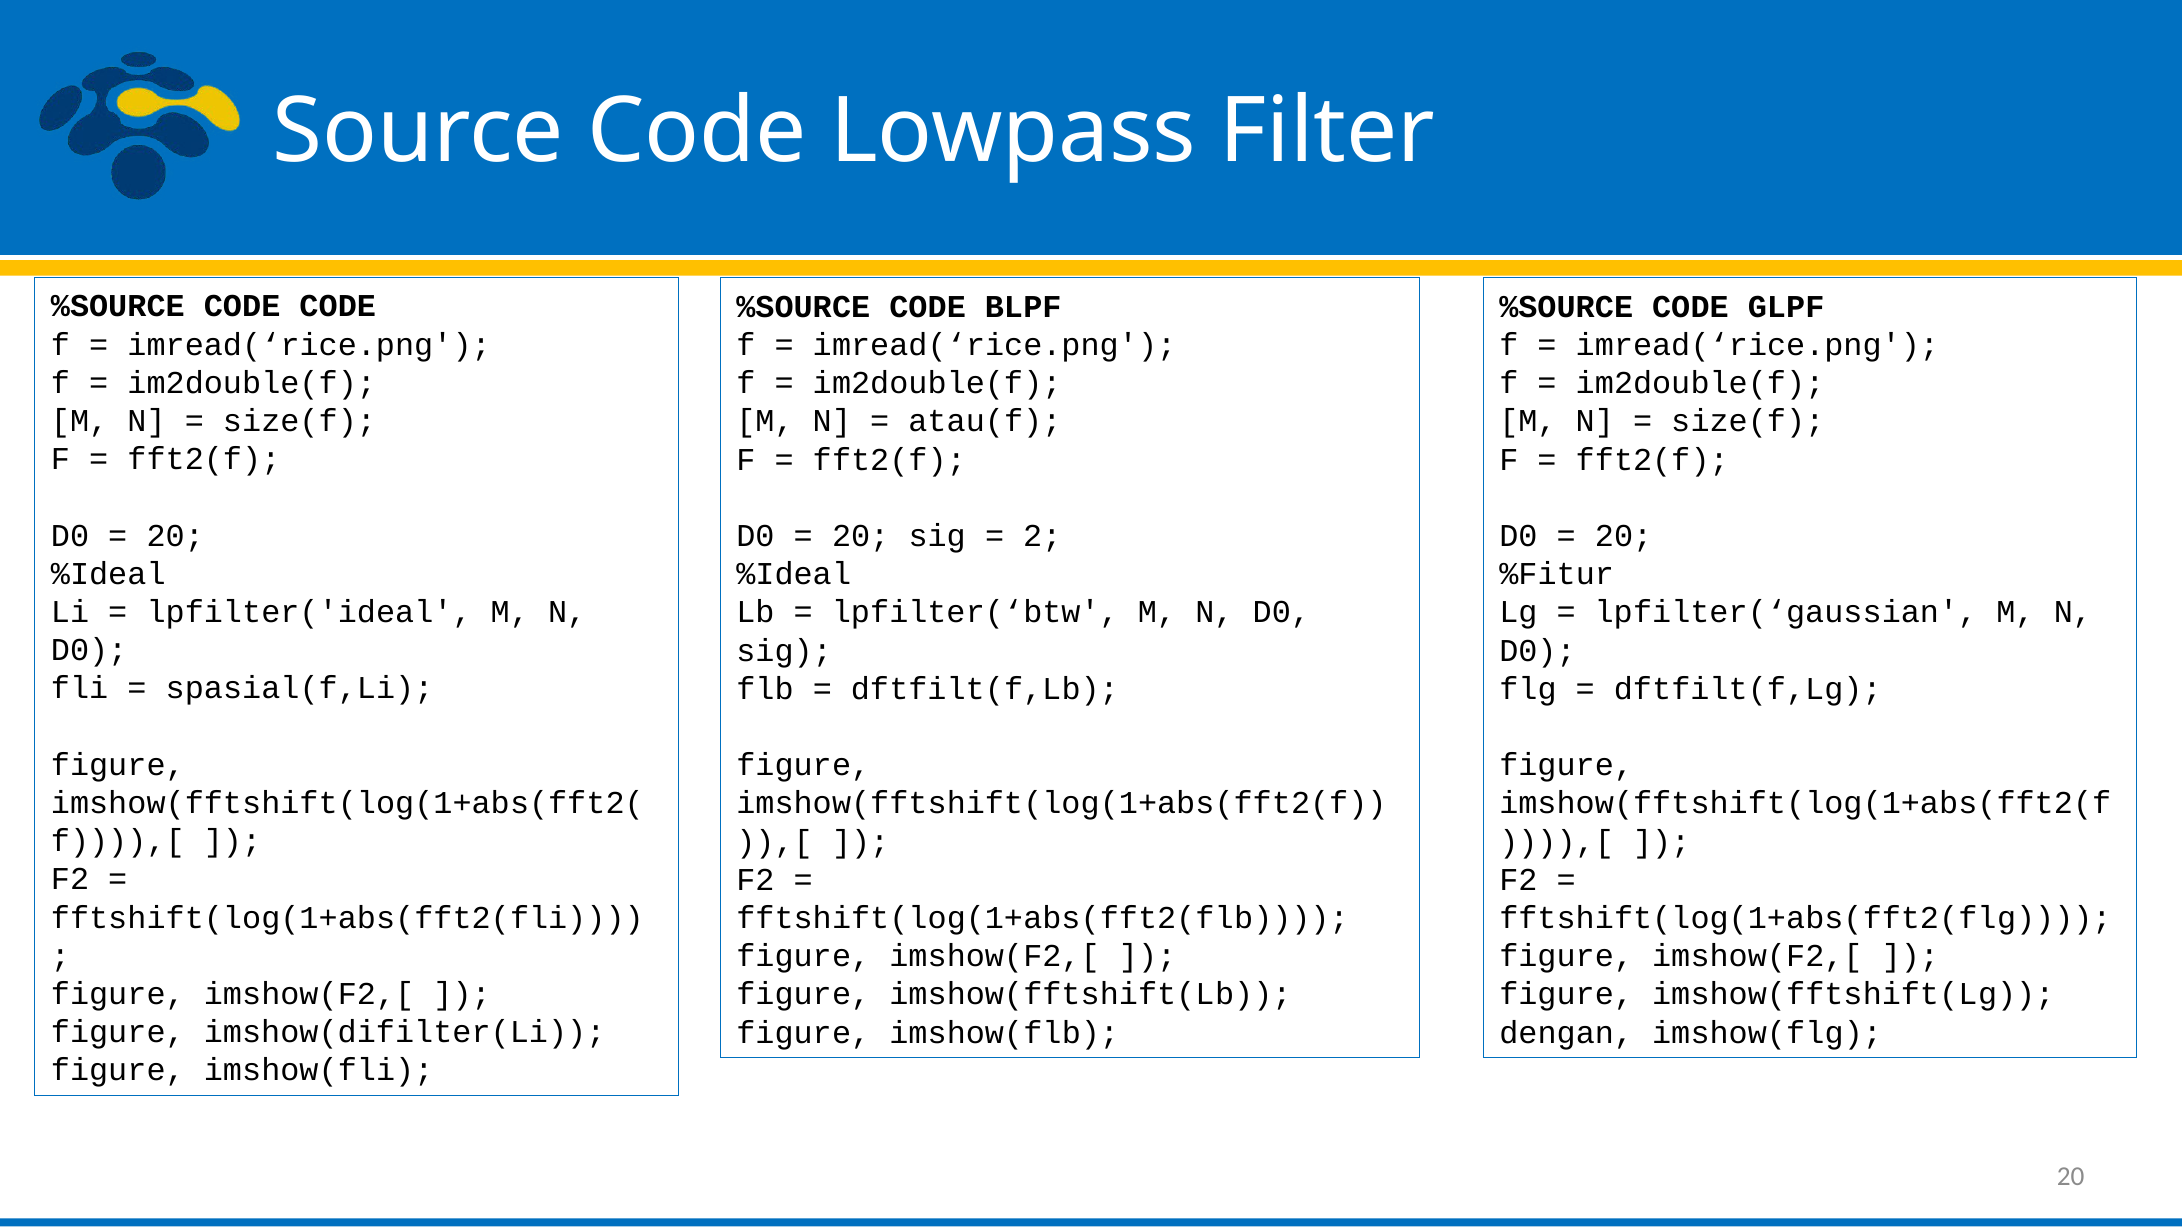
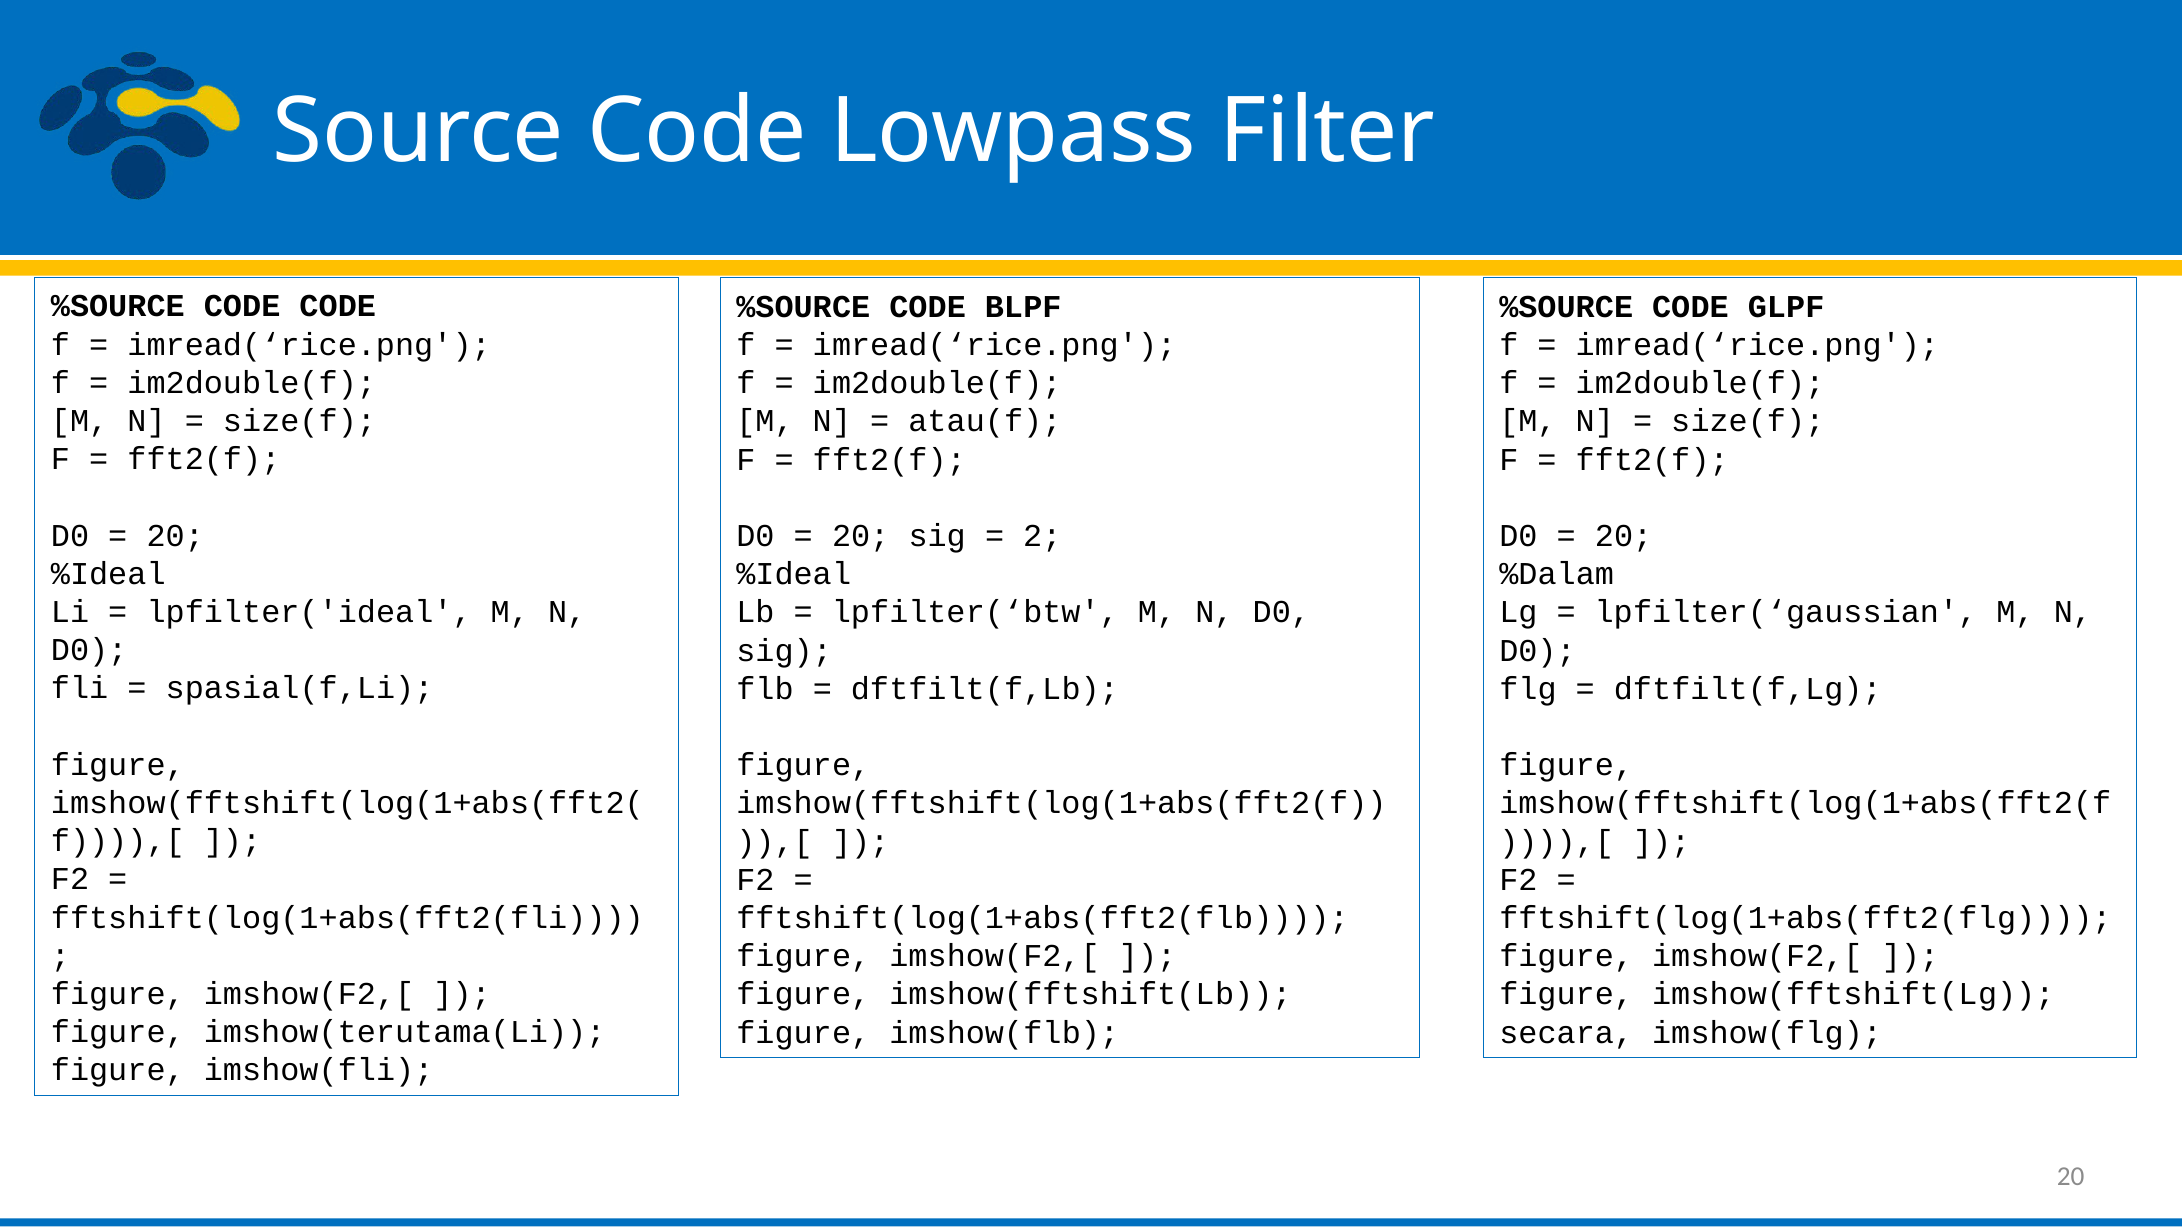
%Fitur: %Fitur -> %Dalam (1557, 574)
imshow(difilter(Li: imshow(difilter(Li -> imshow(terutama(Li (405, 1032)
dengan: dengan -> secara (1566, 1033)
